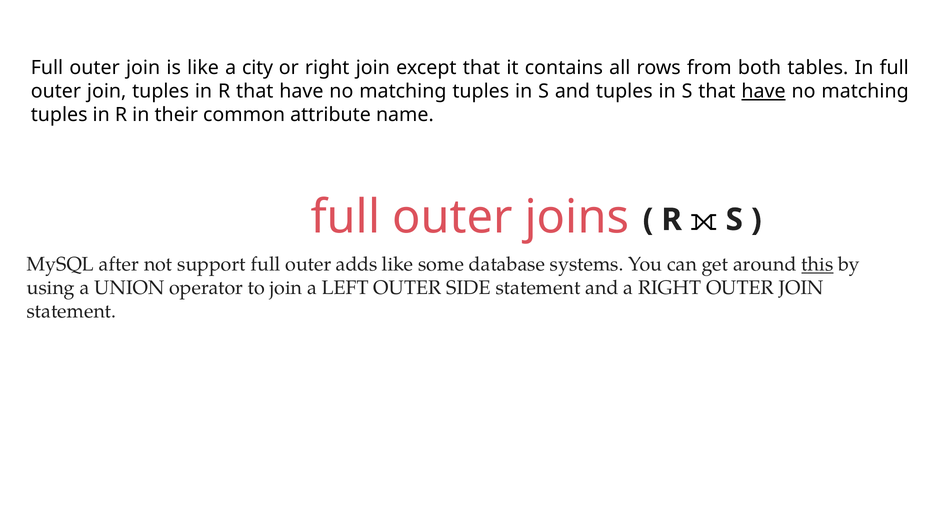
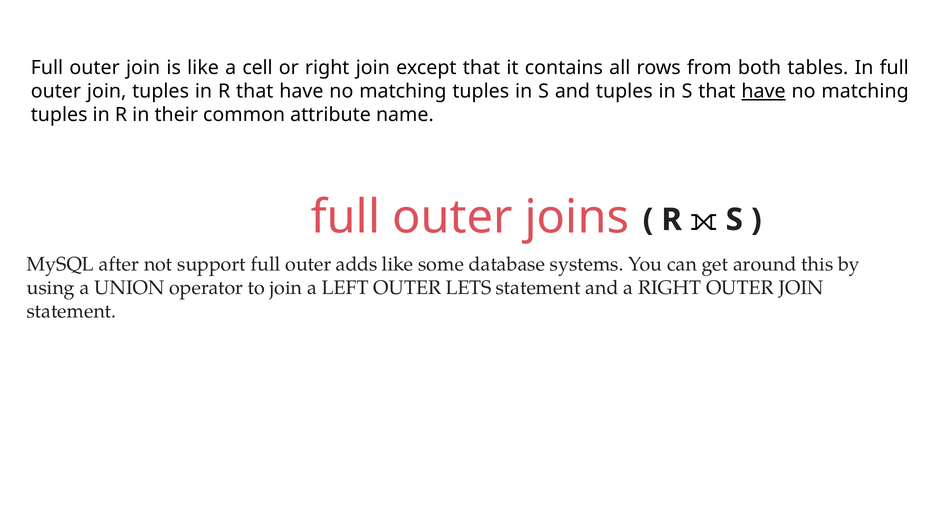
city: city -> cell (258, 68)
this underline: present -> none (817, 264)
SIDE: SIDE -> LETS (469, 288)
